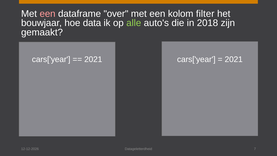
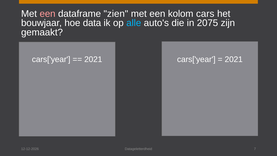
over: over -> zien (116, 14)
filter: filter -> cars (205, 14)
alle colour: light green -> light blue (134, 23)
2018: 2018 -> 2075 (207, 23)
